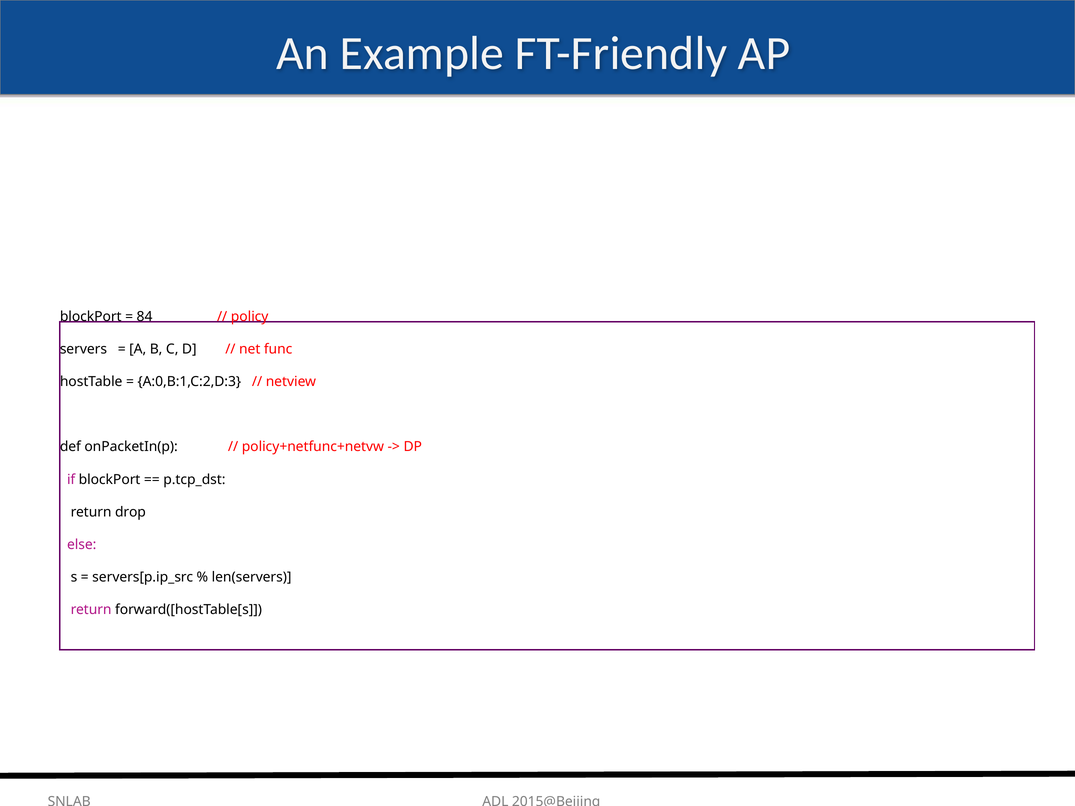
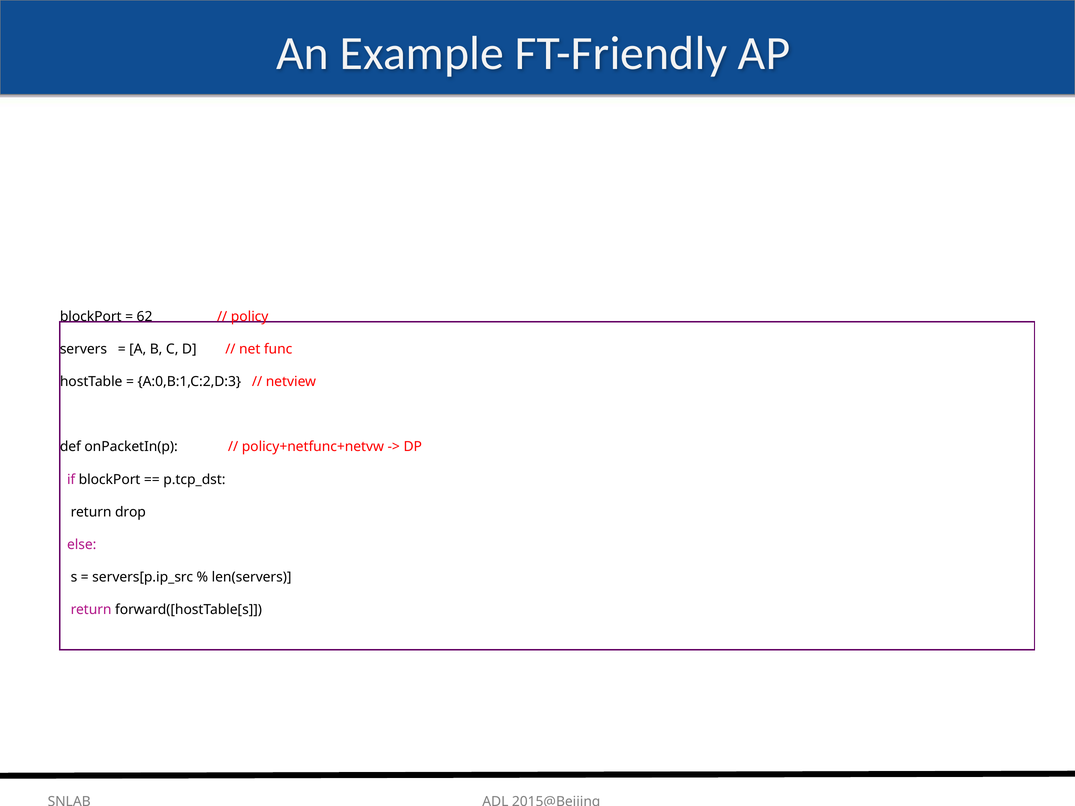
84: 84 -> 62 (145, 317)
